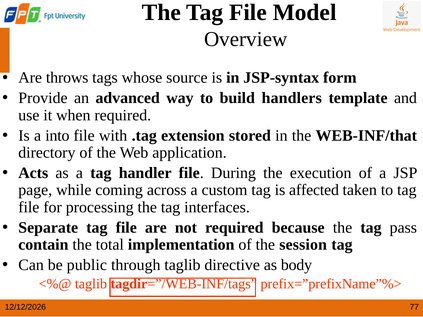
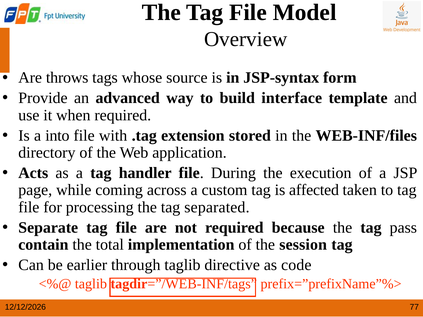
handlers: handlers -> interface (292, 98)
WEB-INF/that: WEB-INF/that -> WEB-INF/files (366, 136)
interfaces: interfaces -> separated (217, 207)
public: public -> earlier (87, 265)
body: body -> code (296, 265)
